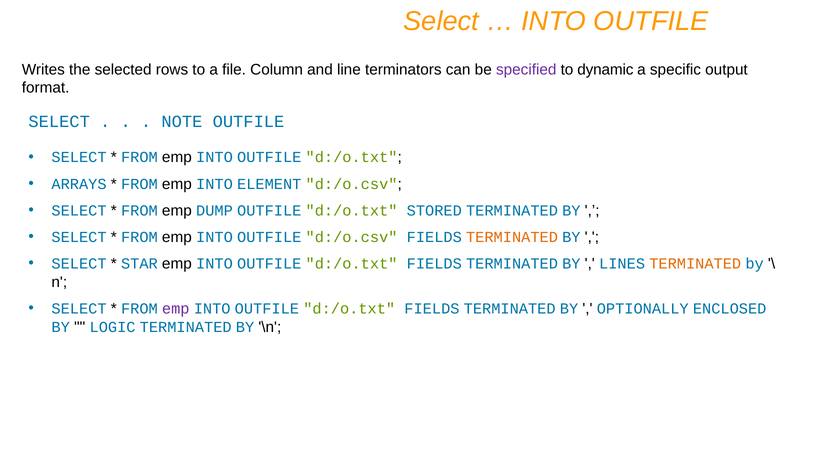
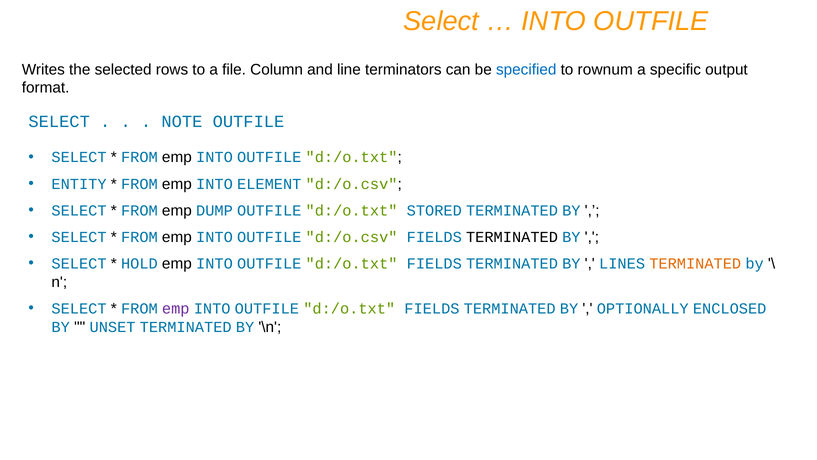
specified colour: purple -> blue (526, 69)
dynamic: dynamic -> rownum (605, 69)
ARRAYS: ARRAYS -> ENTITY (79, 184)
TERMINATED colour: orange -> black (512, 237)
STAR: STAR -> HOLD (139, 263)
LOGIC: LOGIC -> UNSET (113, 327)
